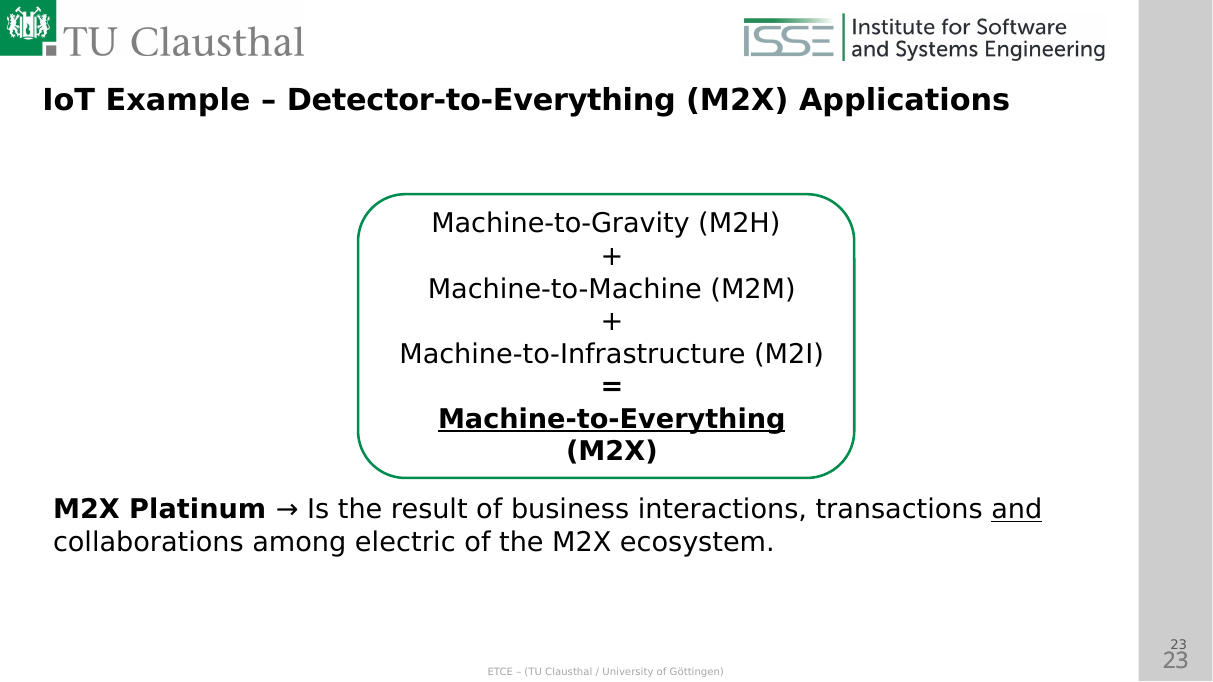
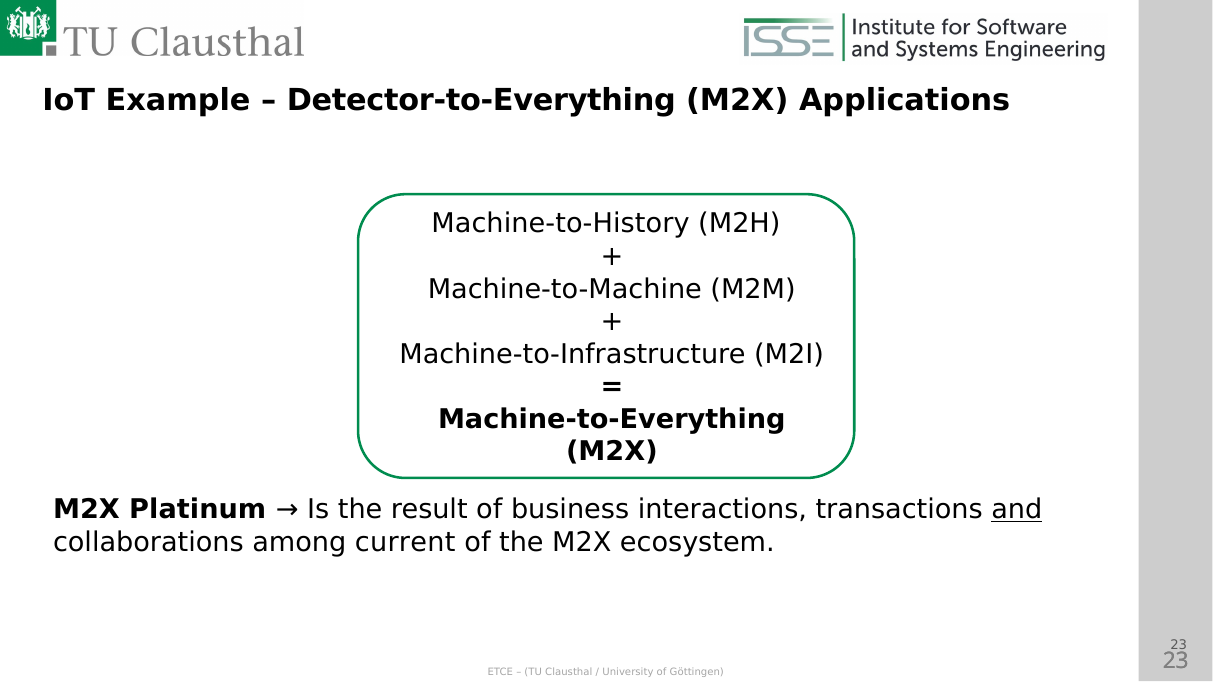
Machine-to-Gravity: Machine-to-Gravity -> Machine-to-History (560, 224)
Machine-to-Everything underline: present -> none (612, 420)
electric: electric -> current (405, 543)
